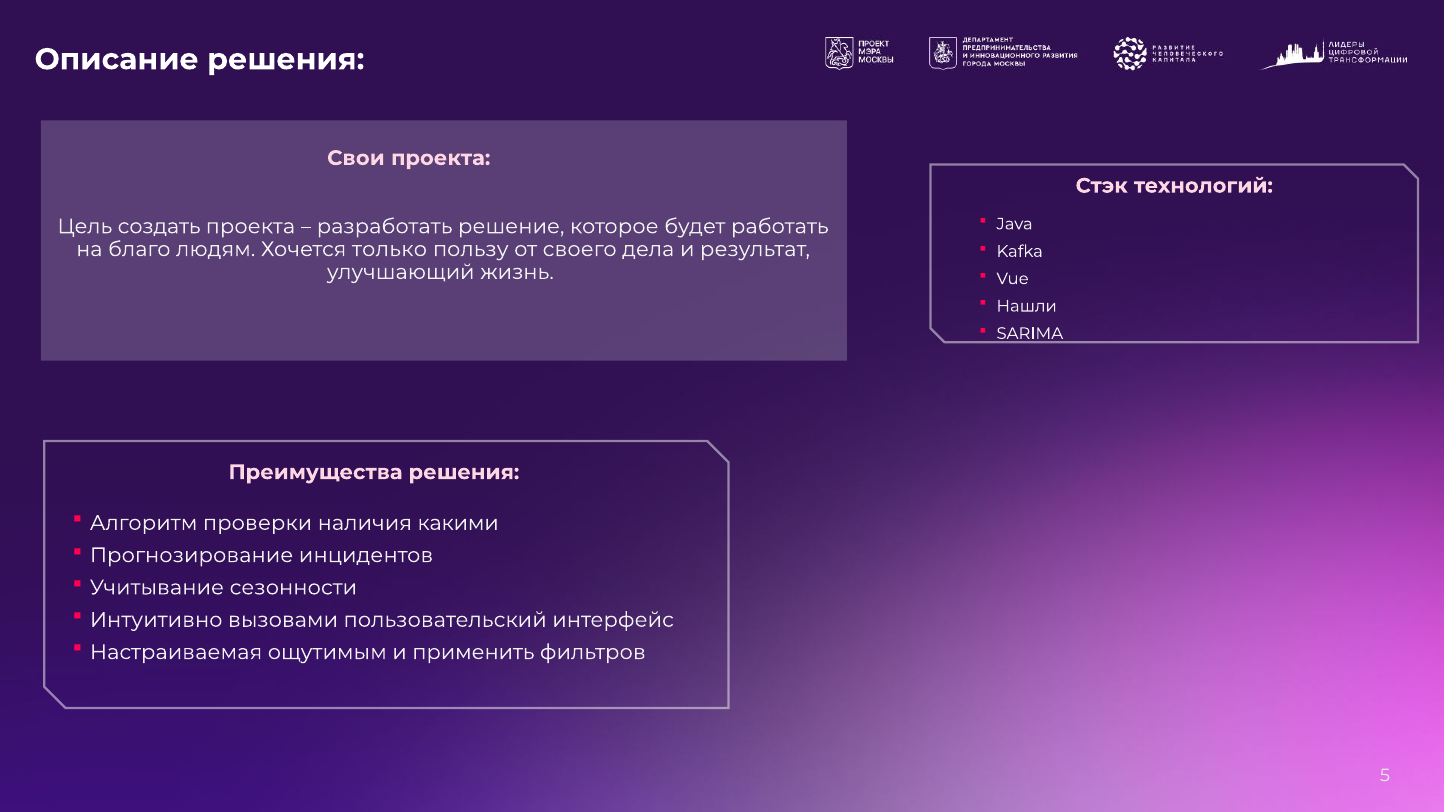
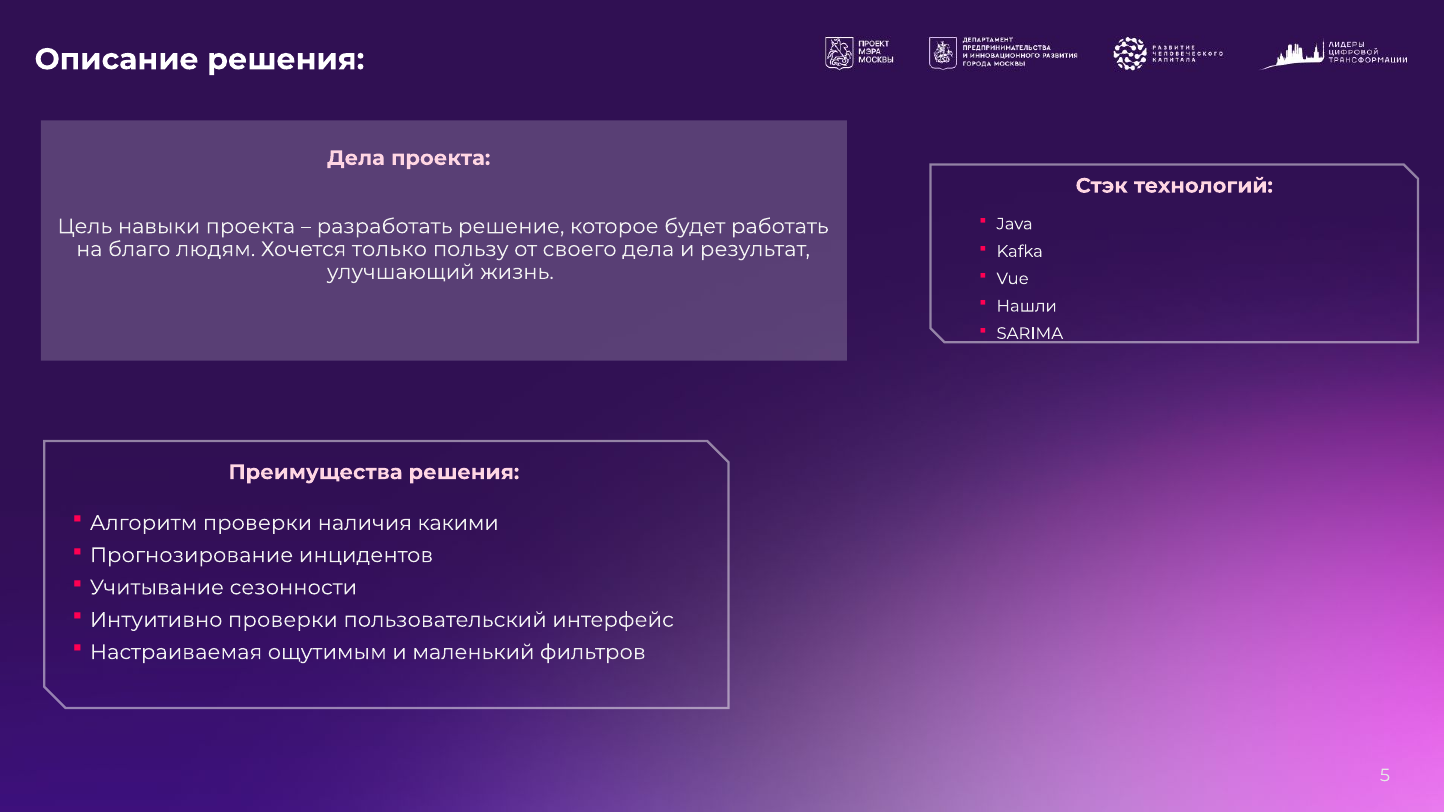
Свои: Свои -> Дела (356, 158)
создать: создать -> навыки (159, 226)
Интуитивно вызовами: вызовами -> проверки (283, 620)
применить: применить -> маленький (473, 652)
